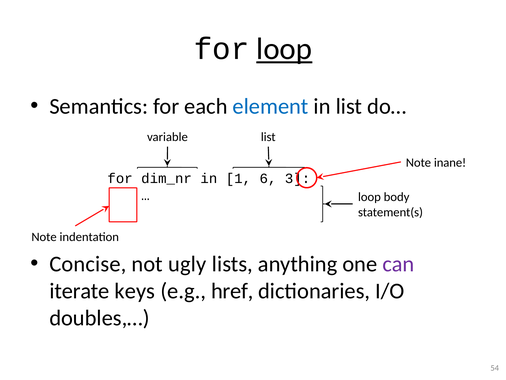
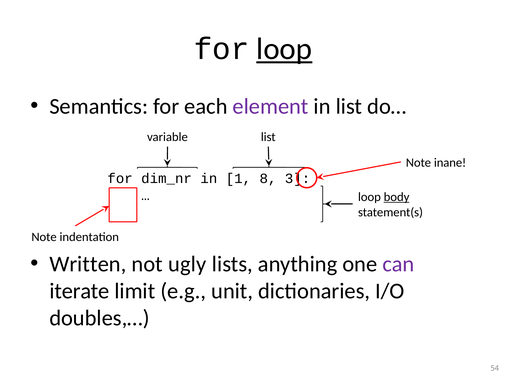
element colour: blue -> purple (271, 106)
6: 6 -> 8 (268, 178)
body underline: none -> present (397, 197)
Concise: Concise -> Written (88, 264)
keys: keys -> limit (135, 291)
href: href -> unit (232, 291)
